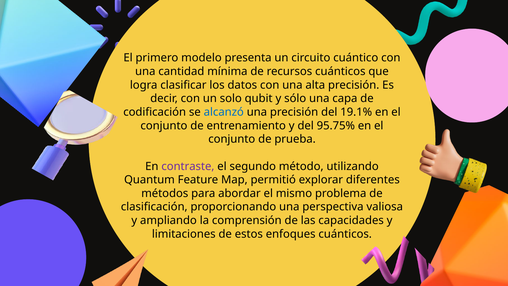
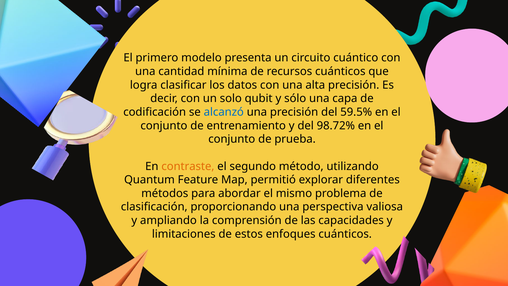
19.1%: 19.1% -> 59.5% (356, 112)
95.75%: 95.75% -> 98.72% (336, 126)
contraste colour: purple -> orange (188, 166)
